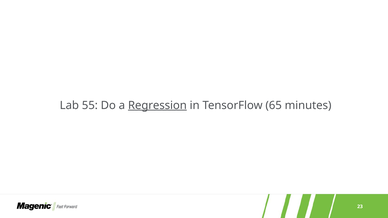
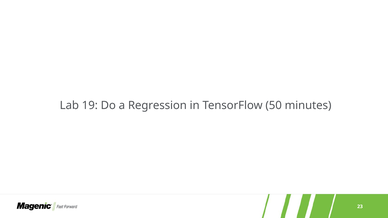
55: 55 -> 19 (90, 105)
Regression underline: present -> none (157, 105)
65: 65 -> 50 (274, 105)
